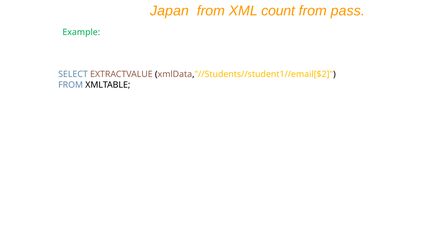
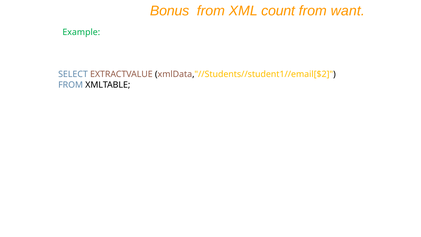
Japan: Japan -> Bonus (170, 11)
pass: pass -> want (348, 11)
